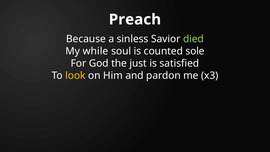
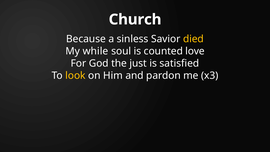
Preach: Preach -> Church (135, 19)
died colour: light green -> yellow (193, 39)
sole: sole -> love (195, 51)
